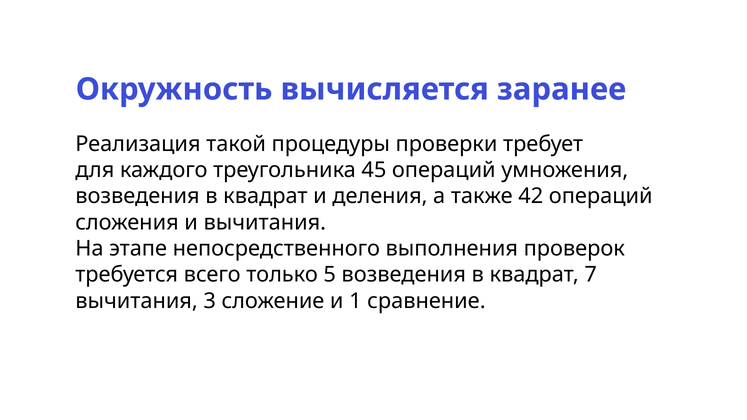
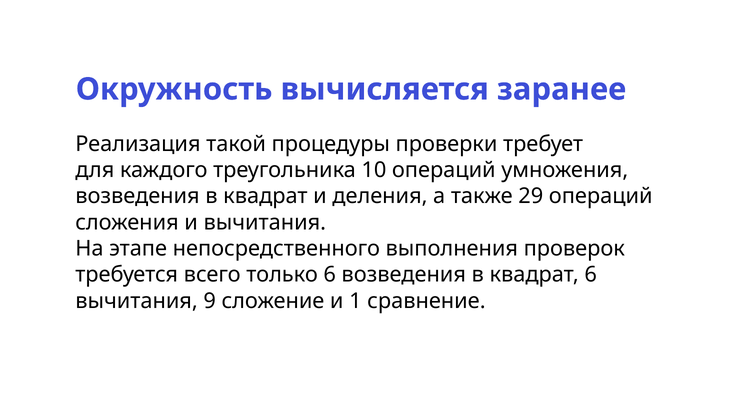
45: 45 -> 10 (374, 170)
42: 42 -> 29 (531, 196)
только 5: 5 -> 6 (330, 275)
квадрат 7: 7 -> 6 (591, 275)
3: 3 -> 9 (210, 301)
